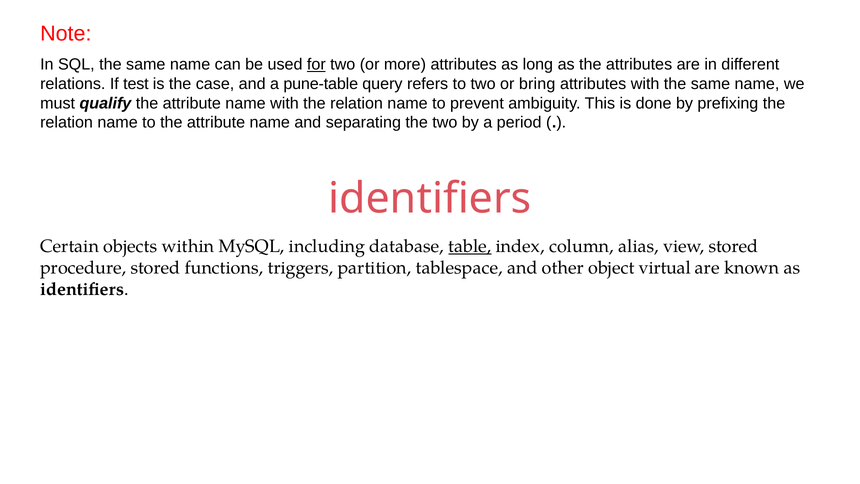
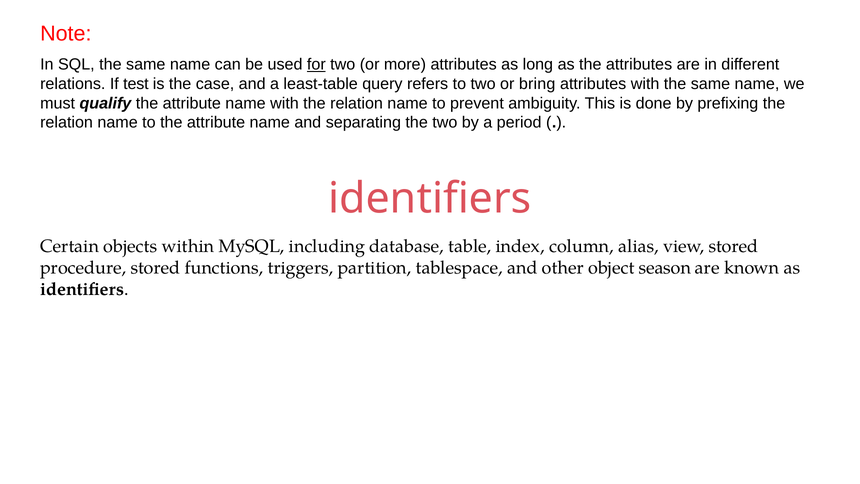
pune-table: pune-table -> least-table (321, 84)
table underline: present -> none (470, 246)
virtual: virtual -> season (665, 268)
